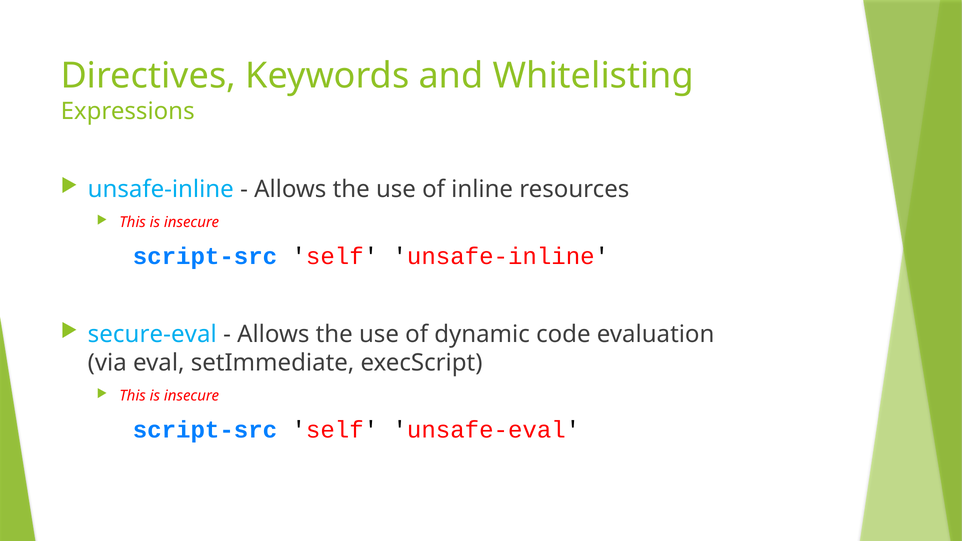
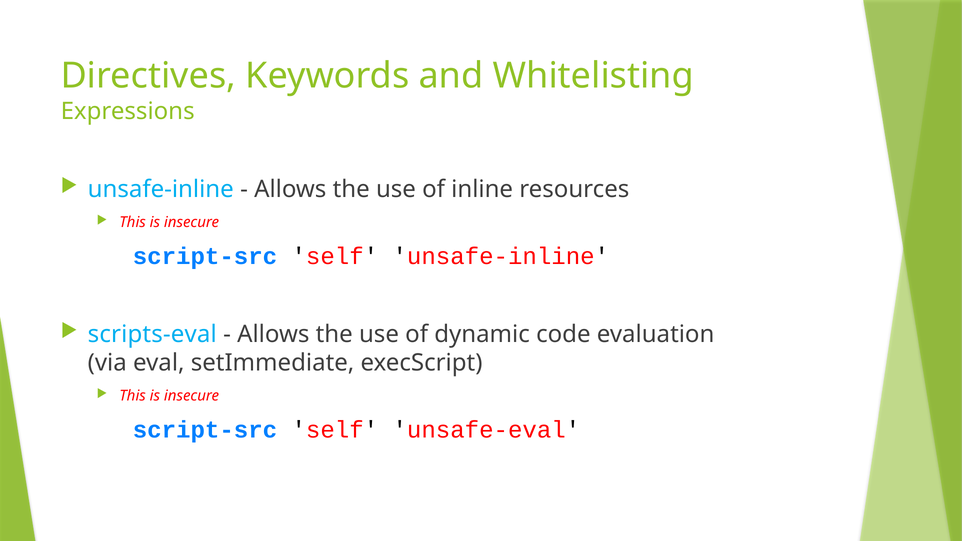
secure-eval: secure-eval -> scripts-eval (152, 334)
